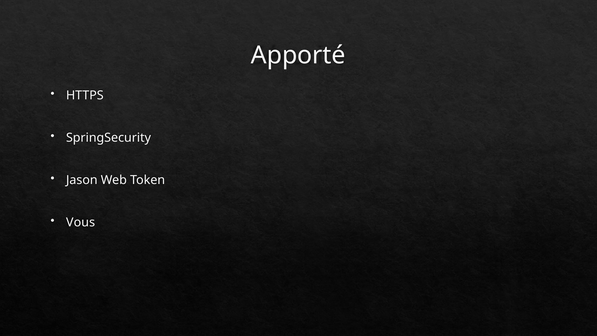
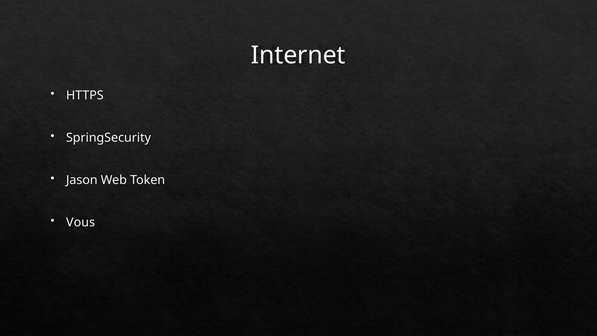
Apporté: Apporté -> Internet (298, 55)
